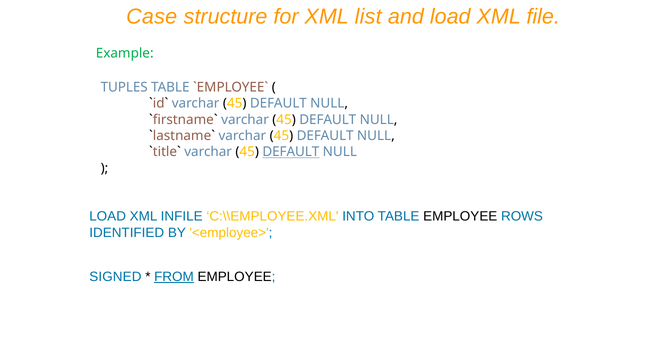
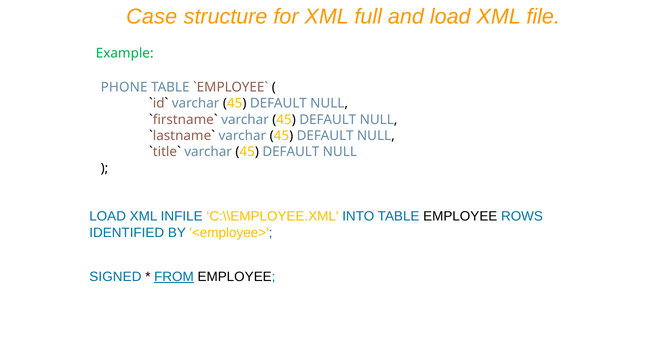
list: list -> full (368, 17)
TUPLES: TUPLES -> PHONE (124, 87)
DEFAULT underline: present -> none (291, 152)
